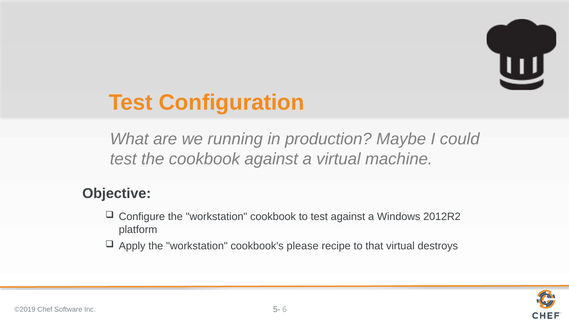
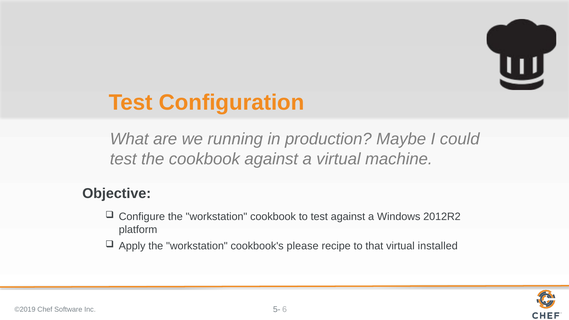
destroys: destroys -> installed (438, 246)
